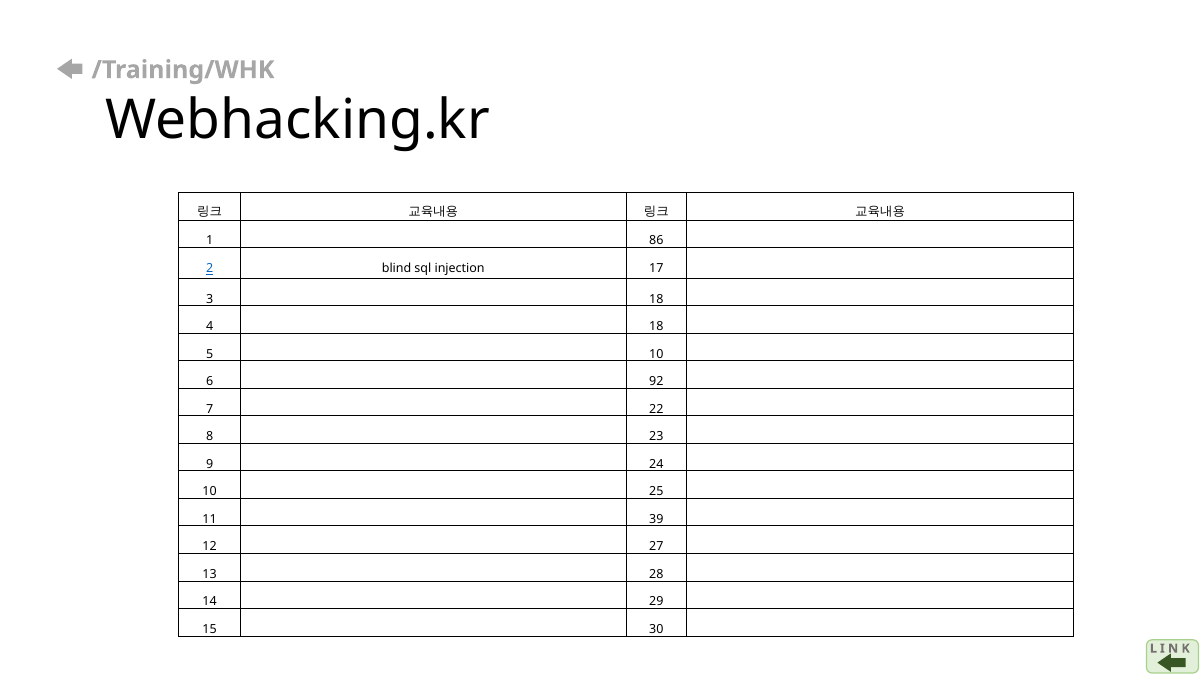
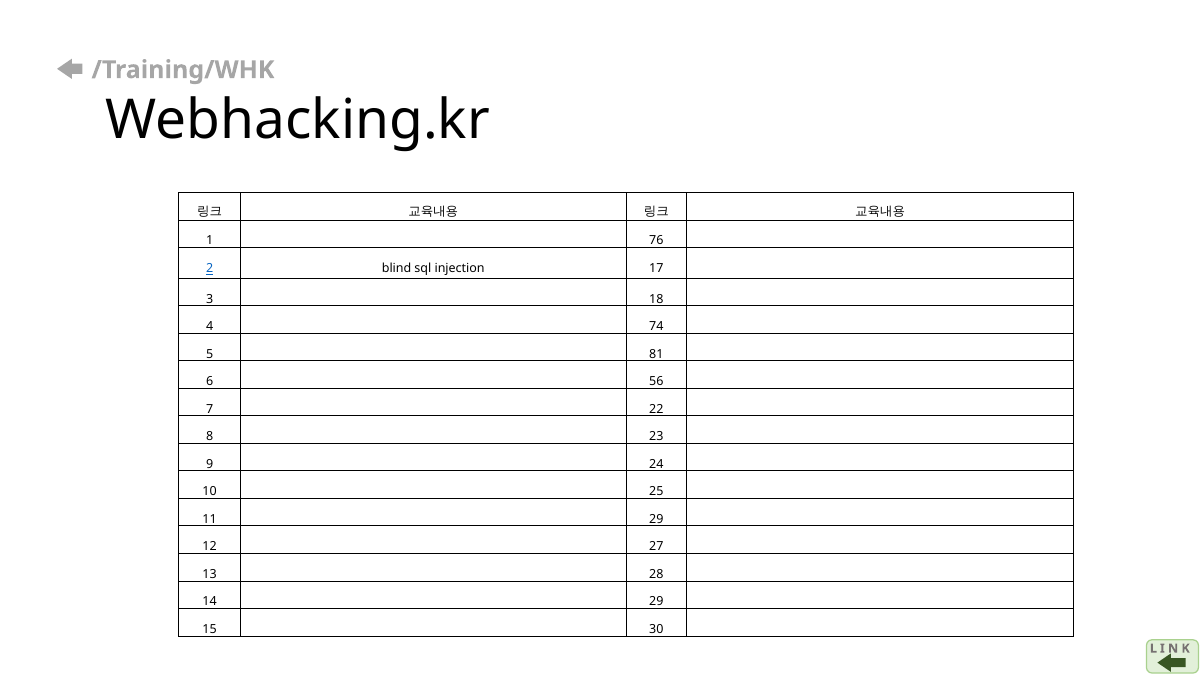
86: 86 -> 76 (656, 241)
4 18: 18 -> 74 (656, 326)
5 10: 10 -> 81 (656, 354)
92: 92 -> 56 (656, 382)
11 39: 39 -> 29 (656, 519)
